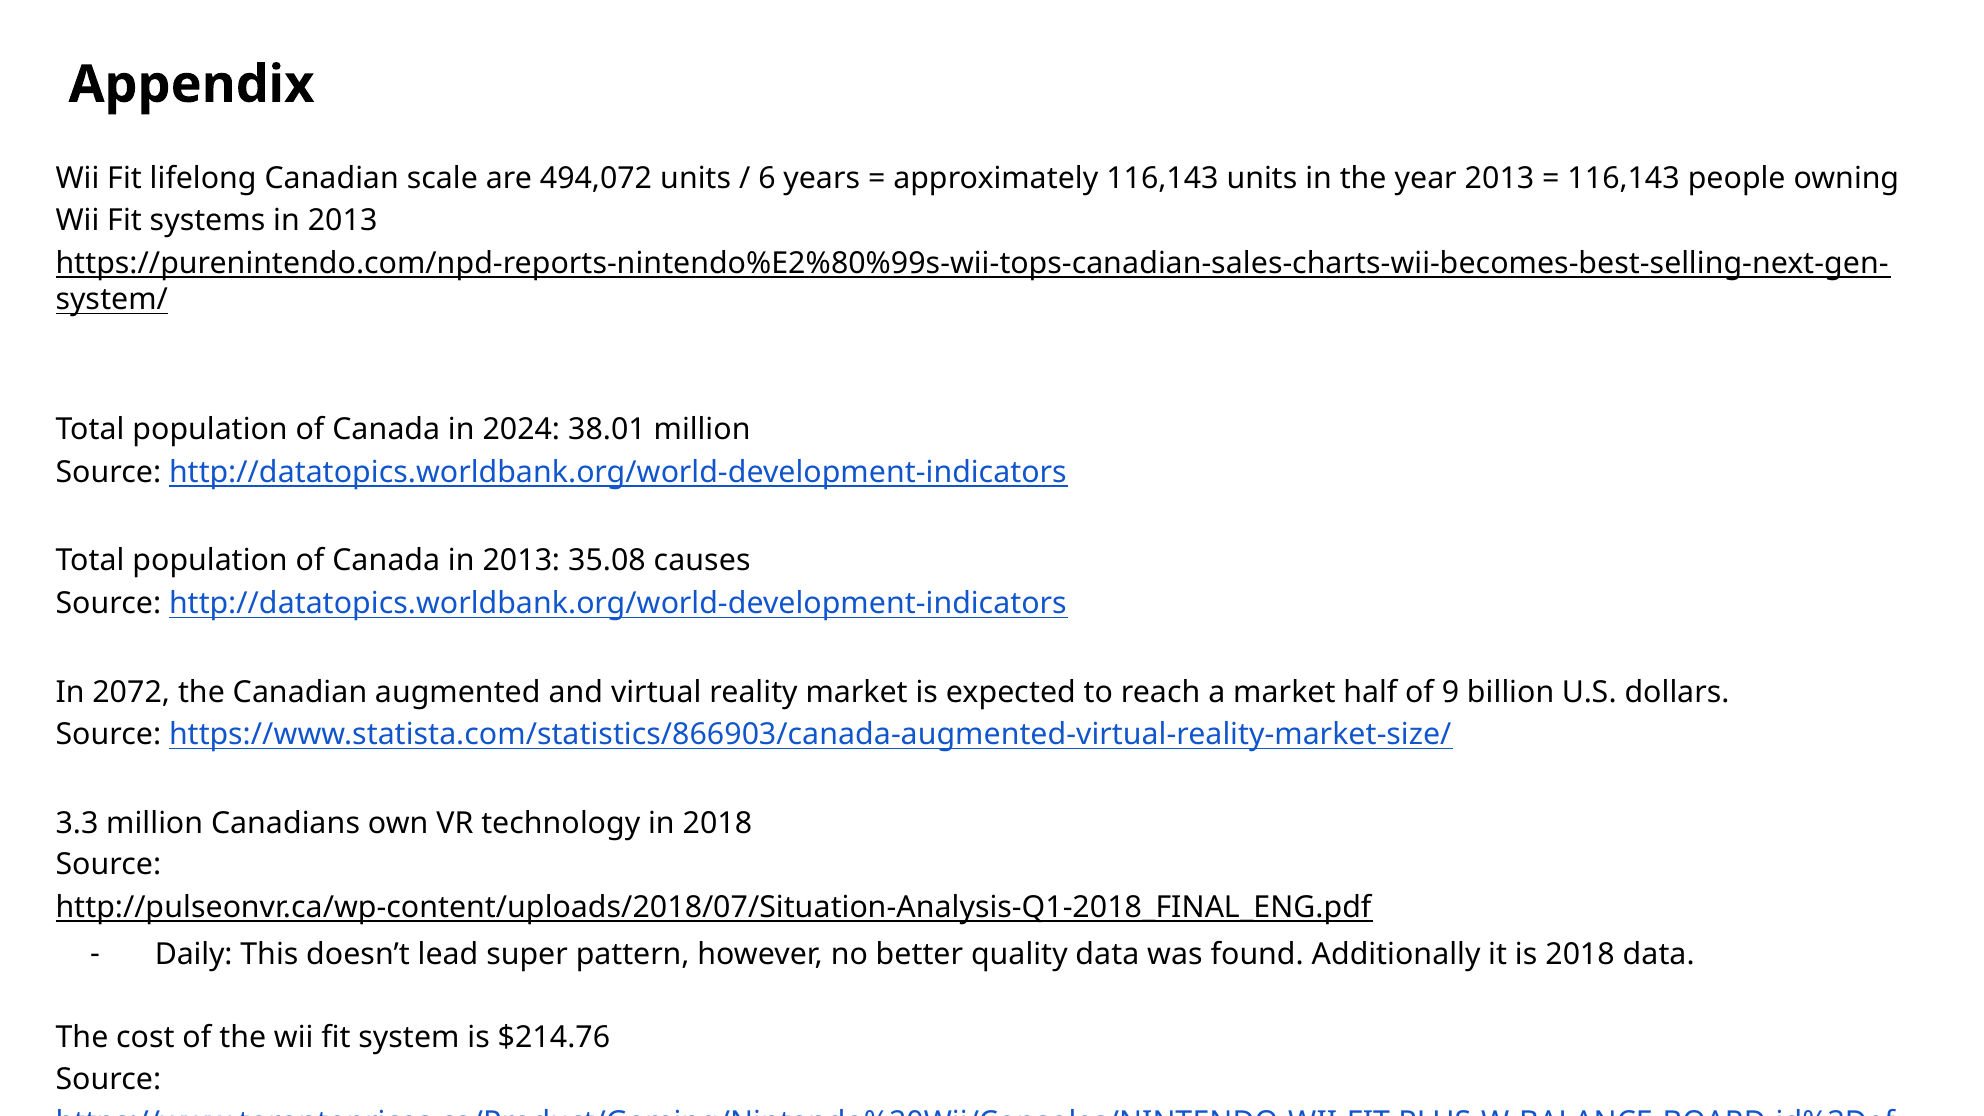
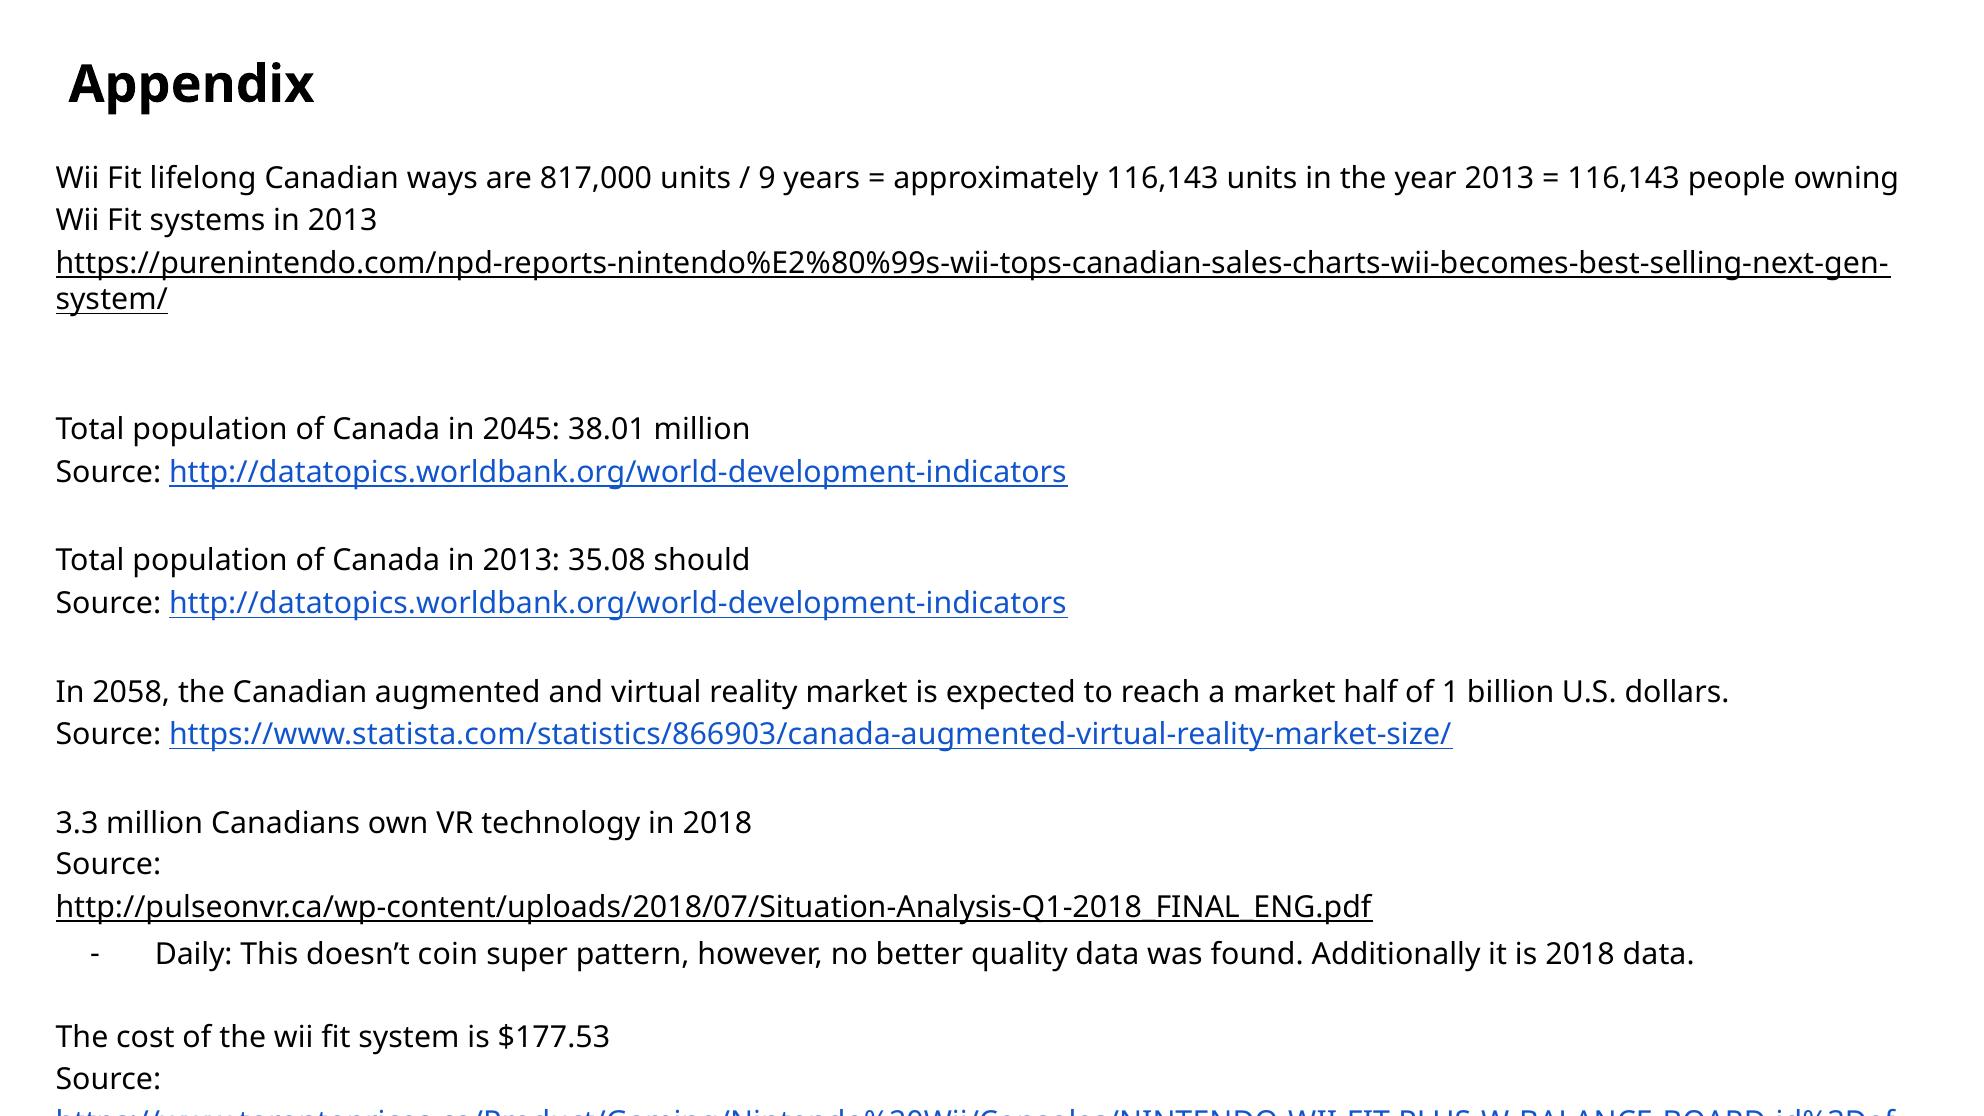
scale: scale -> ways (442, 179)
494,072: 494,072 -> 817,000 (596, 179)
6: 6 -> 9 (767, 179)
2024: 2024 -> 2045 (521, 430)
causes: causes -> should (702, 561)
2072: 2072 -> 2058 (131, 692)
9: 9 -> 1 (1450, 692)
lead: lead -> coin (448, 954)
$214.76: $214.76 -> $177.53 (554, 1038)
